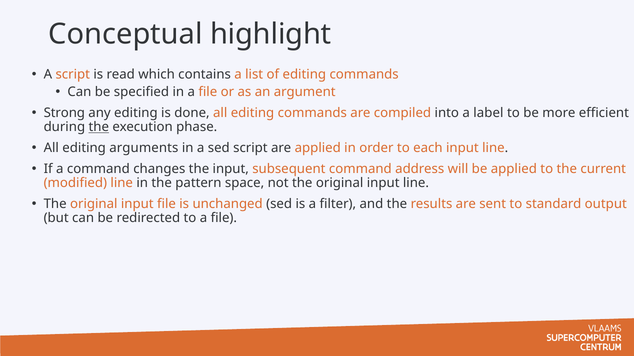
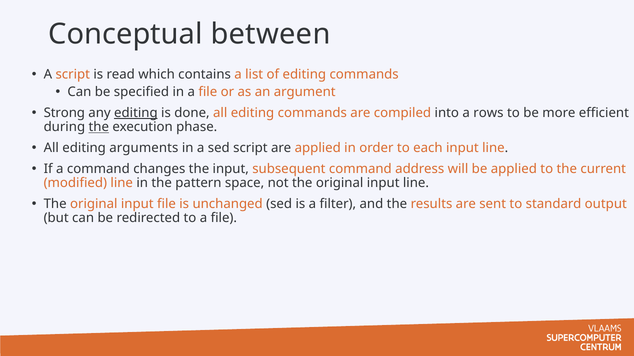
highlight: highlight -> between (271, 34)
editing underline: none -> present (136, 113)
label: label -> rows (488, 113)
